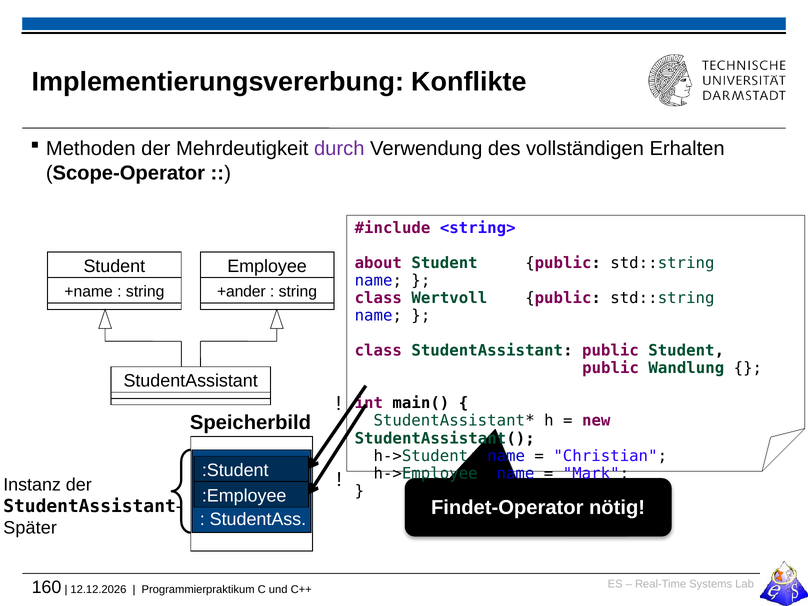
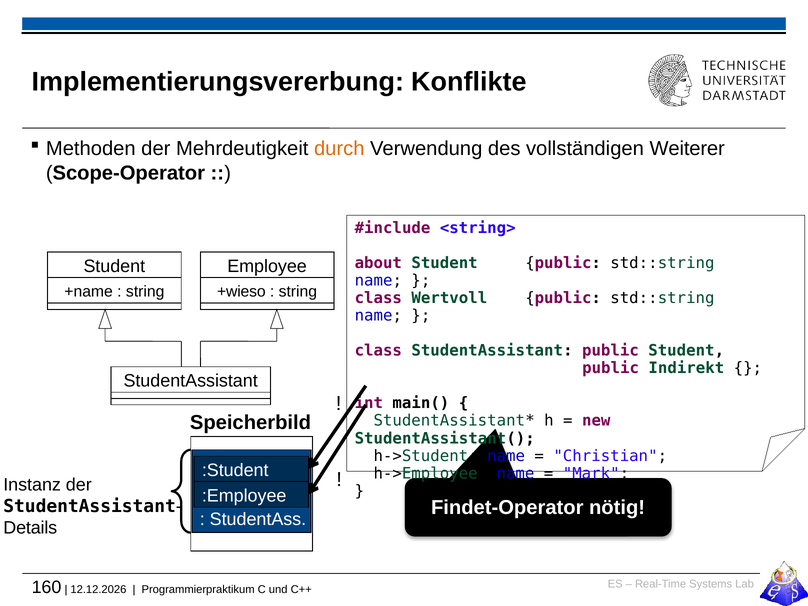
durch colour: purple -> orange (339, 149)
Erhalten: Erhalten -> Weiterer (687, 149)
+ander: +ander -> +wieso (241, 291)
Wandlung: Wandlung -> Indirekt (686, 368)
Später: Später -> Details (30, 528)
